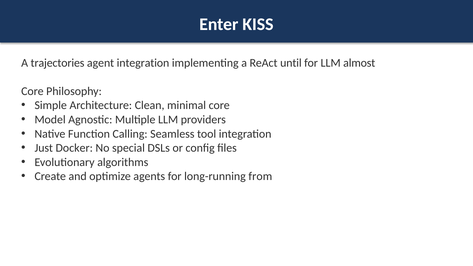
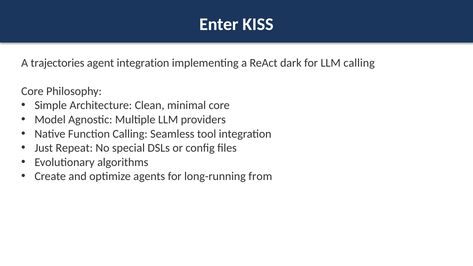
until: until -> dark (291, 63)
LLM almost: almost -> calling (359, 63)
Docker: Docker -> Repeat (74, 148)
